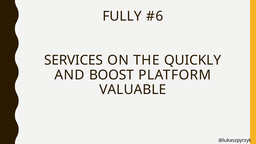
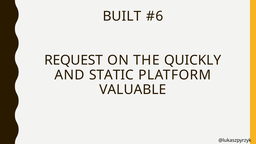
FULLY: FULLY -> BUILT (122, 16)
SERVICES: SERVICES -> REQUEST (74, 60)
BOOST: BOOST -> STATIC (111, 75)
